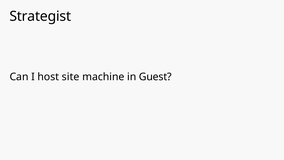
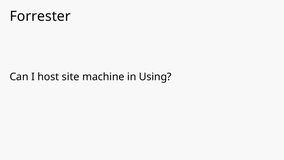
Strategist: Strategist -> Forrester (40, 16)
Guest: Guest -> Using (155, 77)
